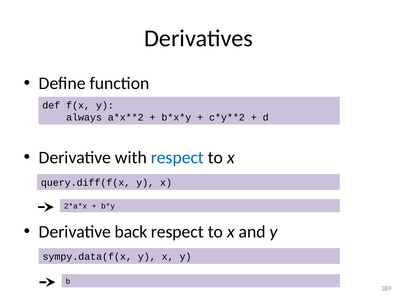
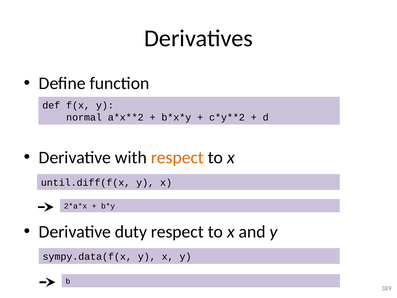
always: always -> normal (84, 117)
respect colour: blue -> orange (177, 157)
query.diff(f(x: query.diff(f(x -> until.diff(f(x (86, 183)
back: back -> duty (131, 232)
